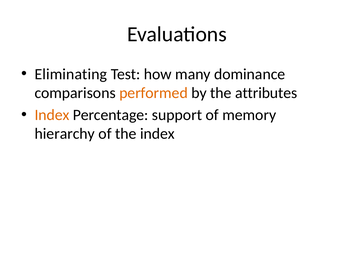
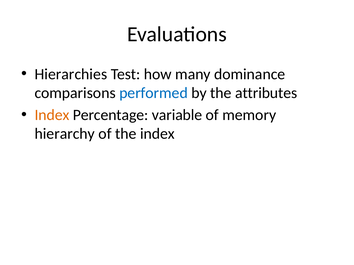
Eliminating: Eliminating -> Hierarchies (71, 74)
performed colour: orange -> blue (154, 93)
support: support -> variable (177, 115)
